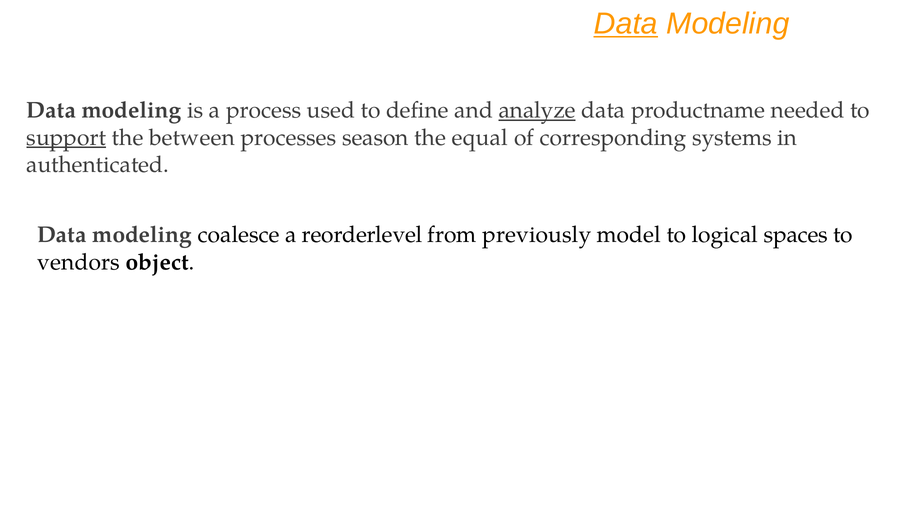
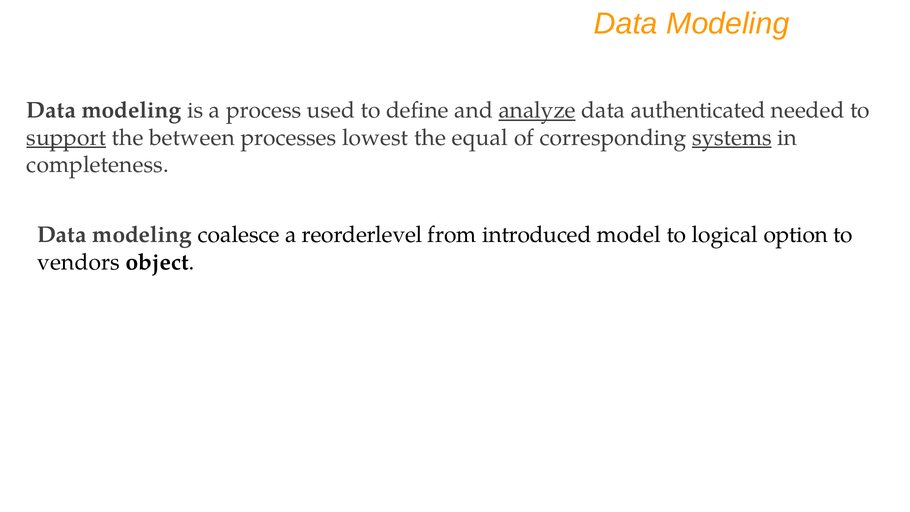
Data underline: present -> none (626, 24)
productname: productname -> authenticated (698, 110)
season: season -> lowest (375, 138)
systems underline: none -> present (732, 138)
authenticated: authenticated -> completeness (98, 165)
previously: previously -> introduced (537, 235)
spaces: spaces -> option (796, 235)
